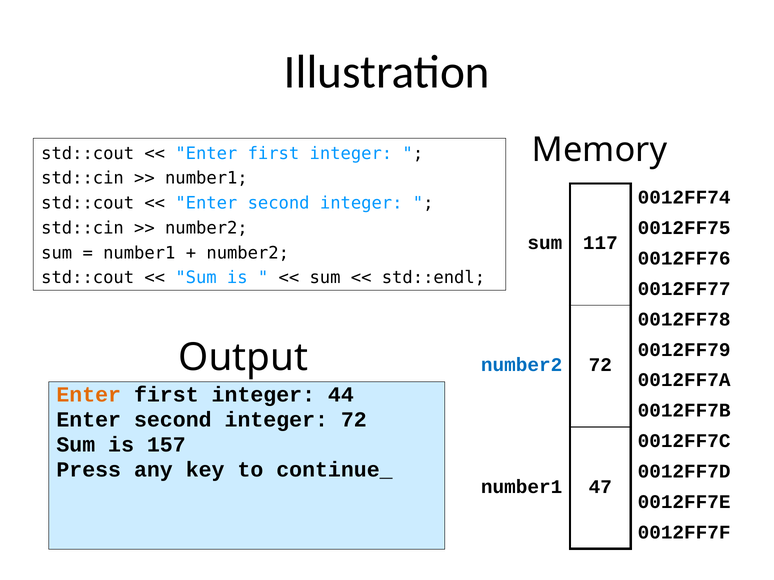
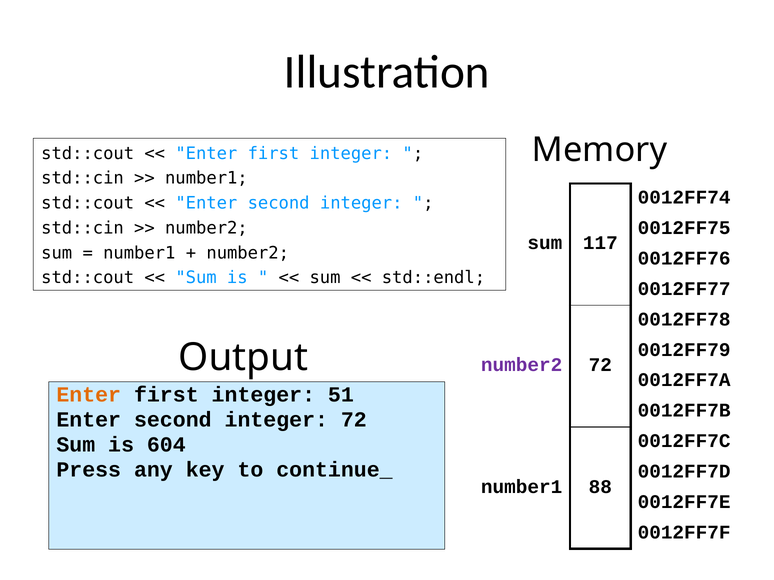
number2 colour: blue -> purple (522, 365)
44: 44 -> 51 (341, 395)
157: 157 -> 604 (166, 445)
47: 47 -> 88 (600, 487)
